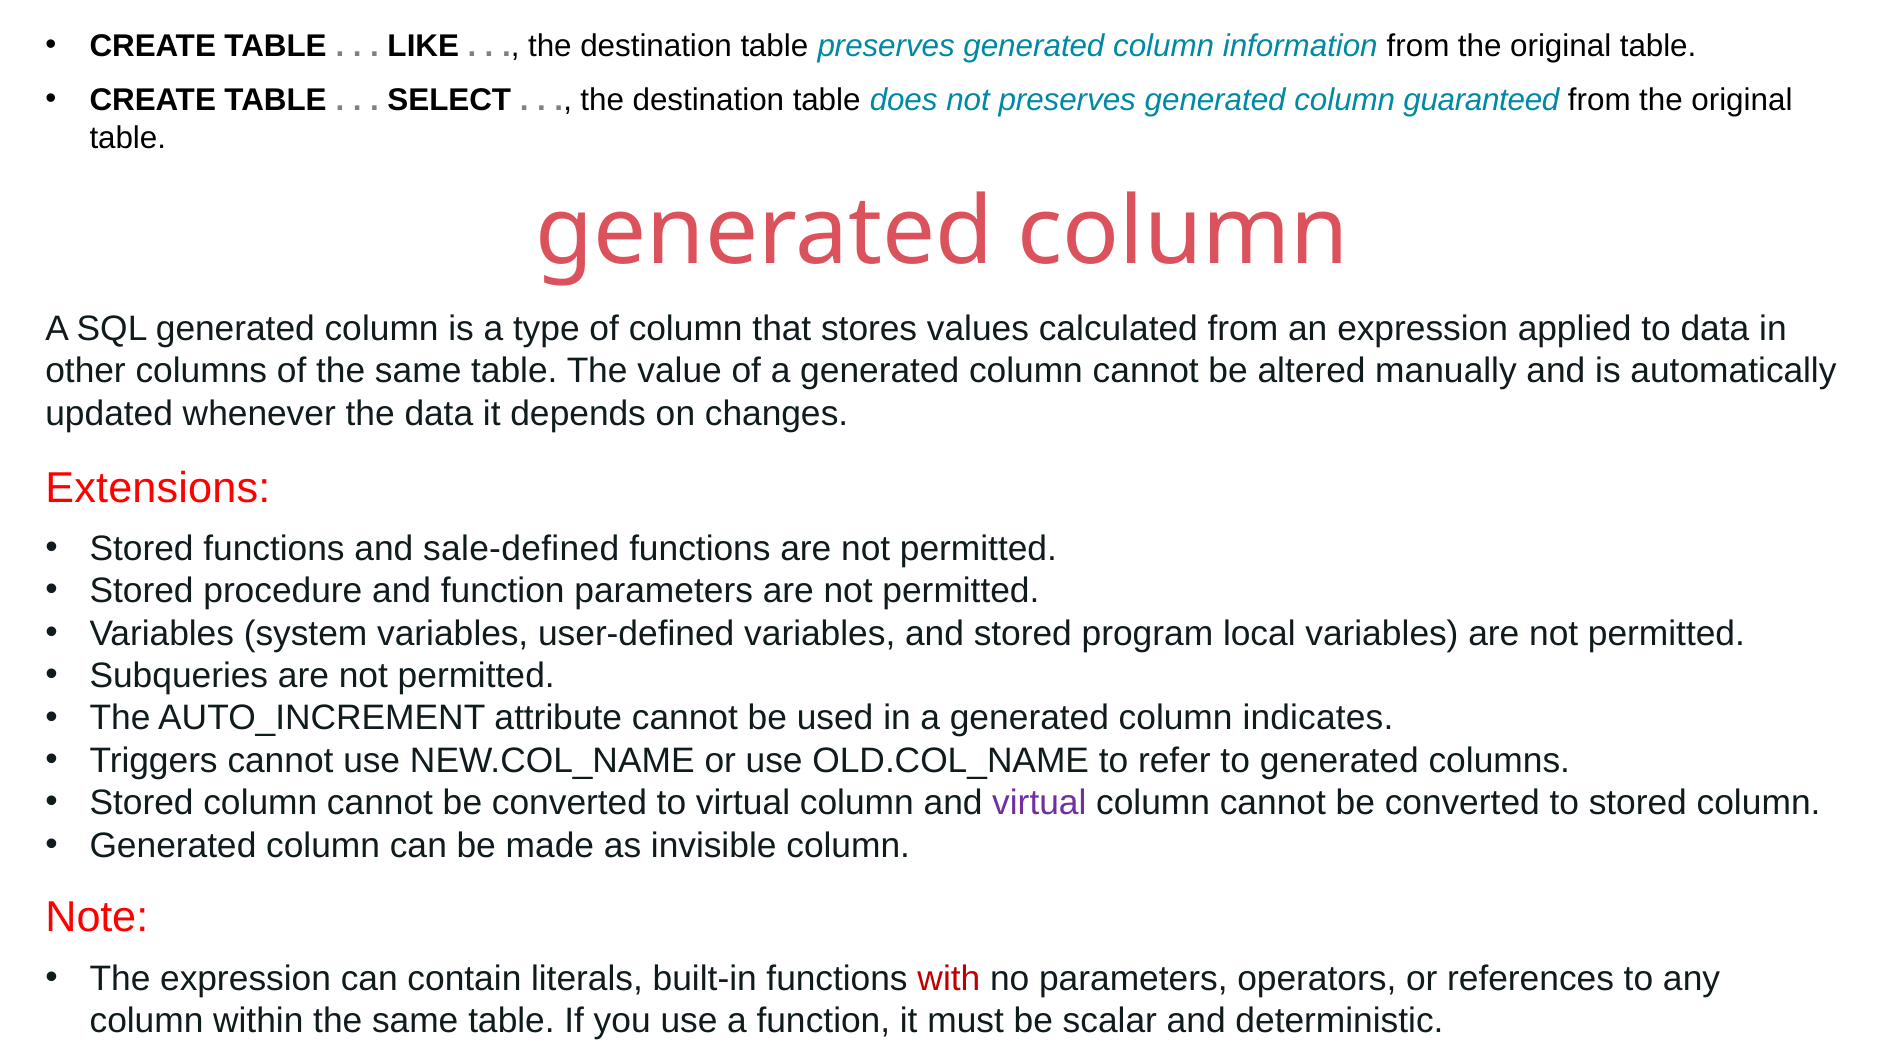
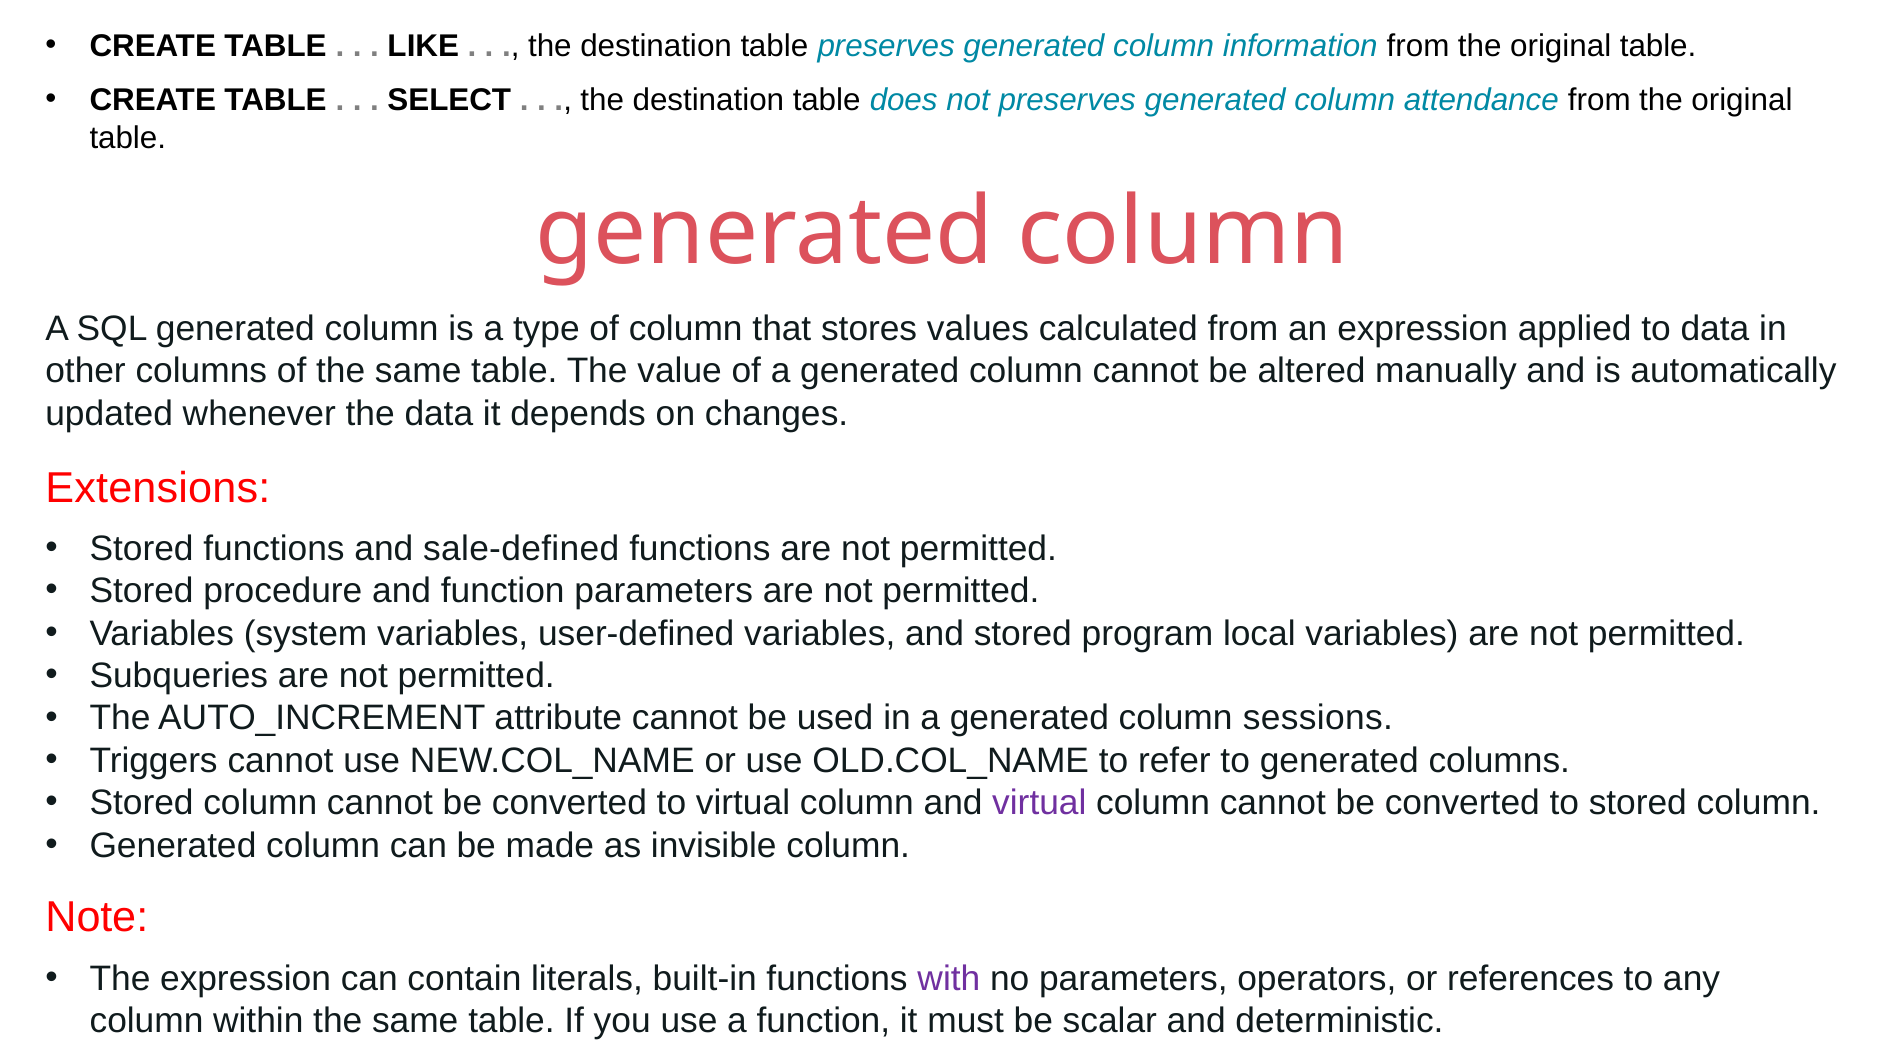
guaranteed: guaranteed -> attendance (1481, 100)
indicates: indicates -> sessions (1318, 718)
with colour: red -> purple (949, 979)
